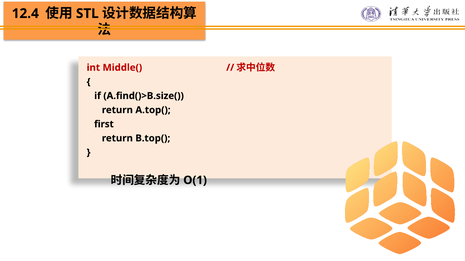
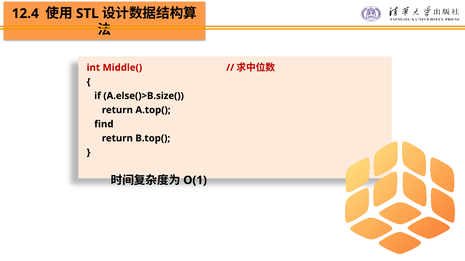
A.find()>B.size(: A.find()>B.size( -> A.else()>B.size( (144, 96)
first: first -> find (104, 124)
